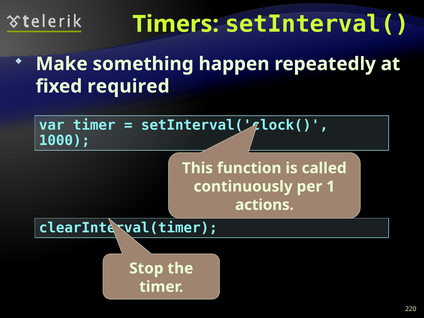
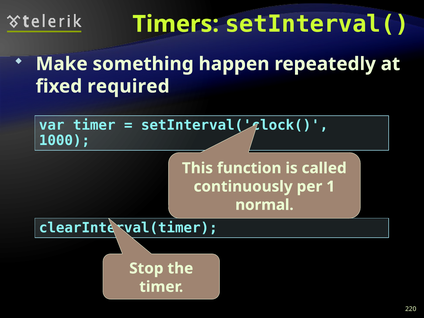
actions: actions -> normal (264, 205)
